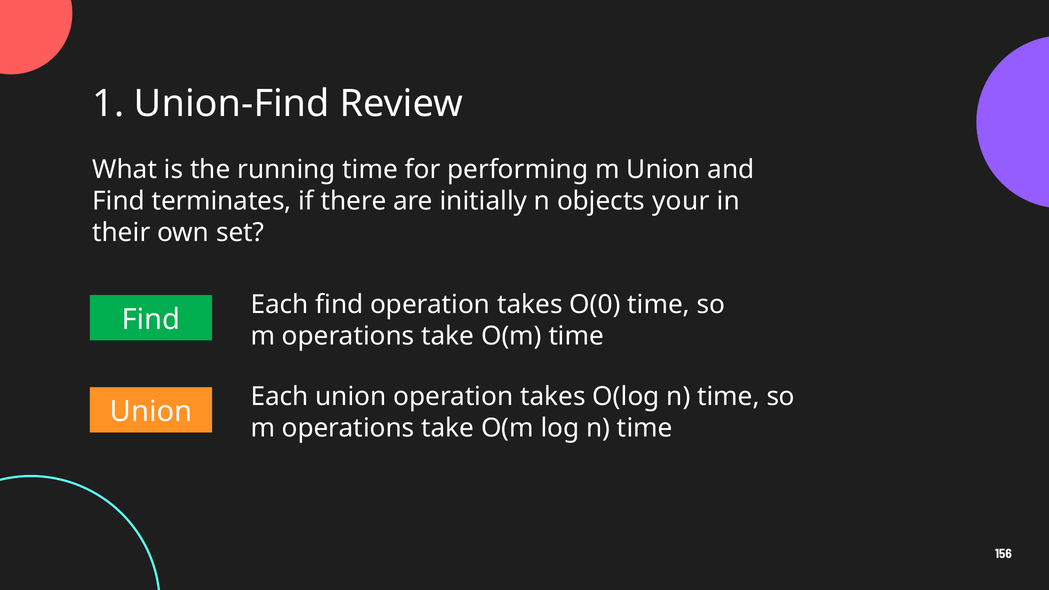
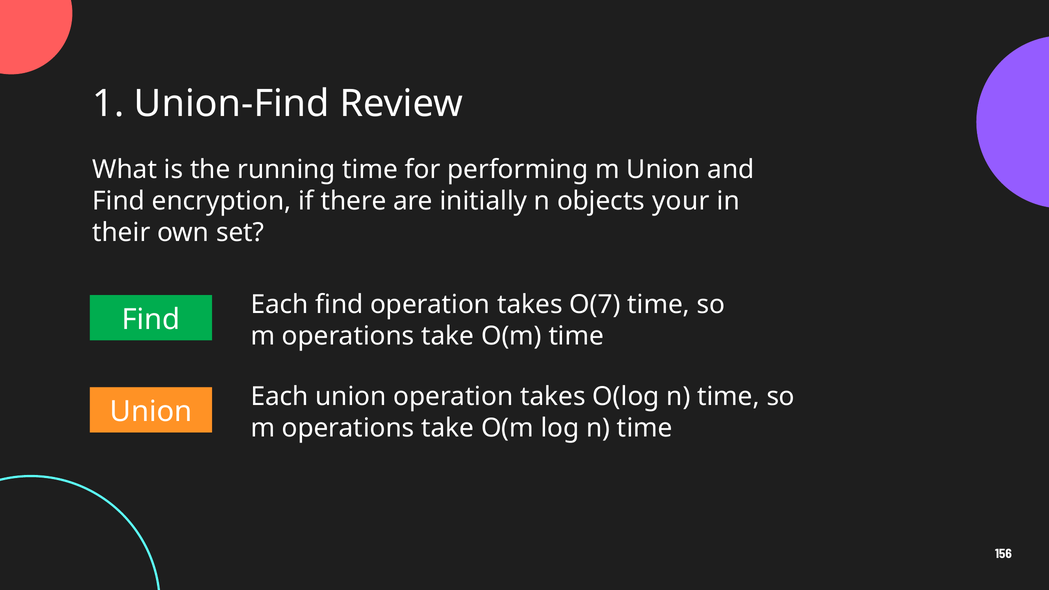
terminates: terminates -> encryption (222, 201)
O(0: O(0 -> O(7 (595, 305)
